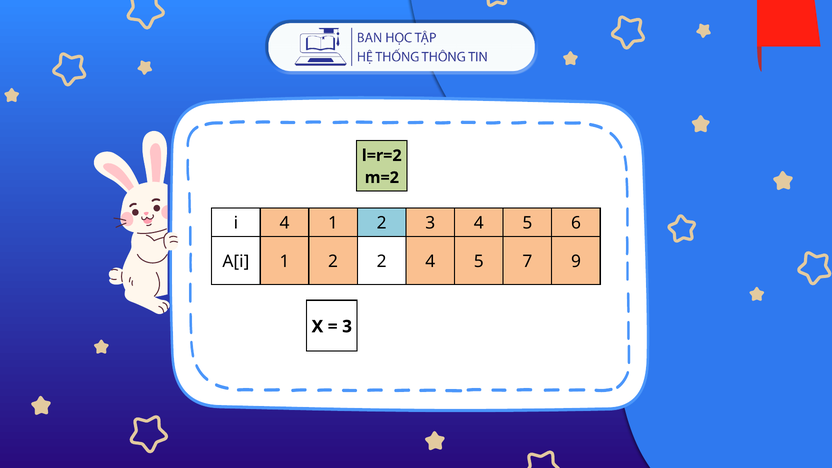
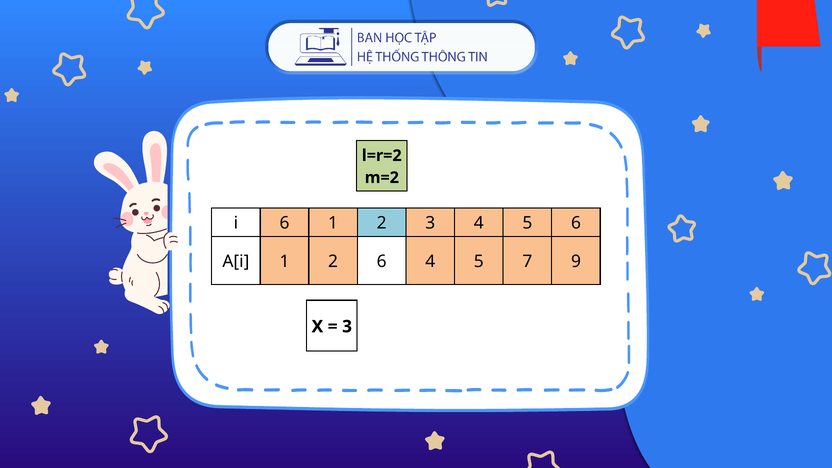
i 4: 4 -> 6 (284, 223)
2 2: 2 -> 6 (382, 262)
